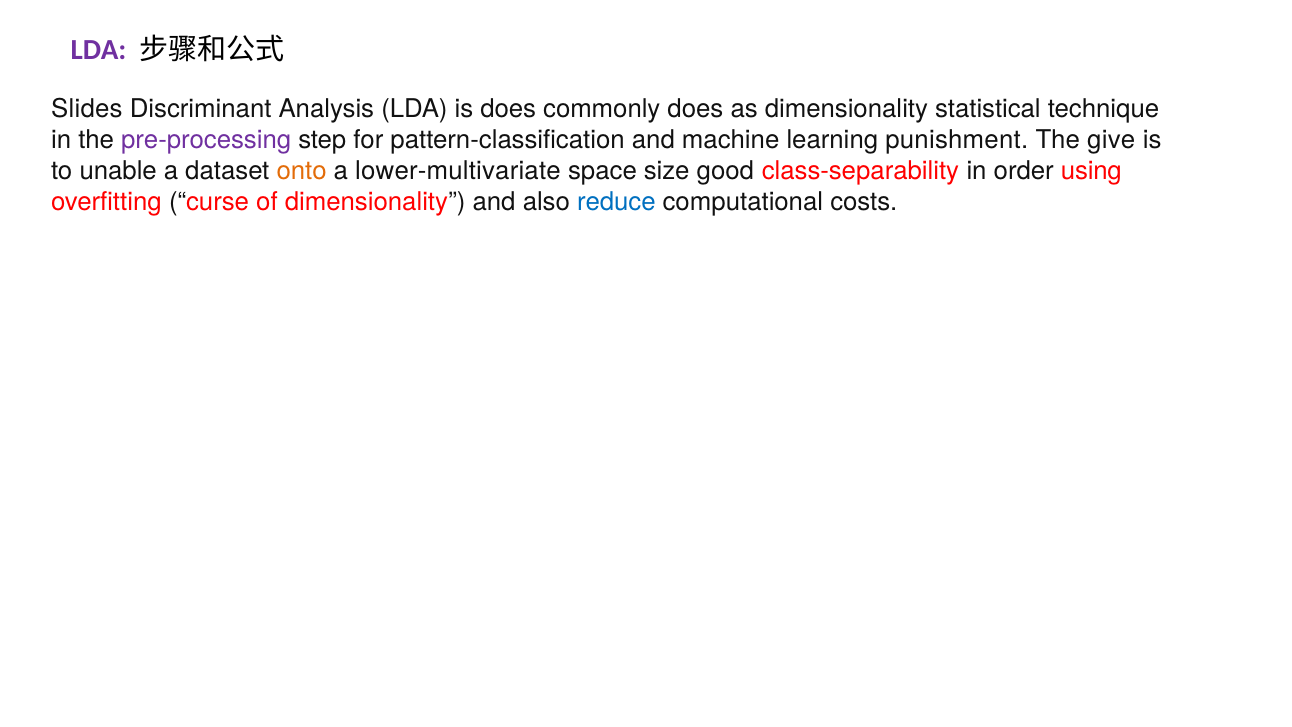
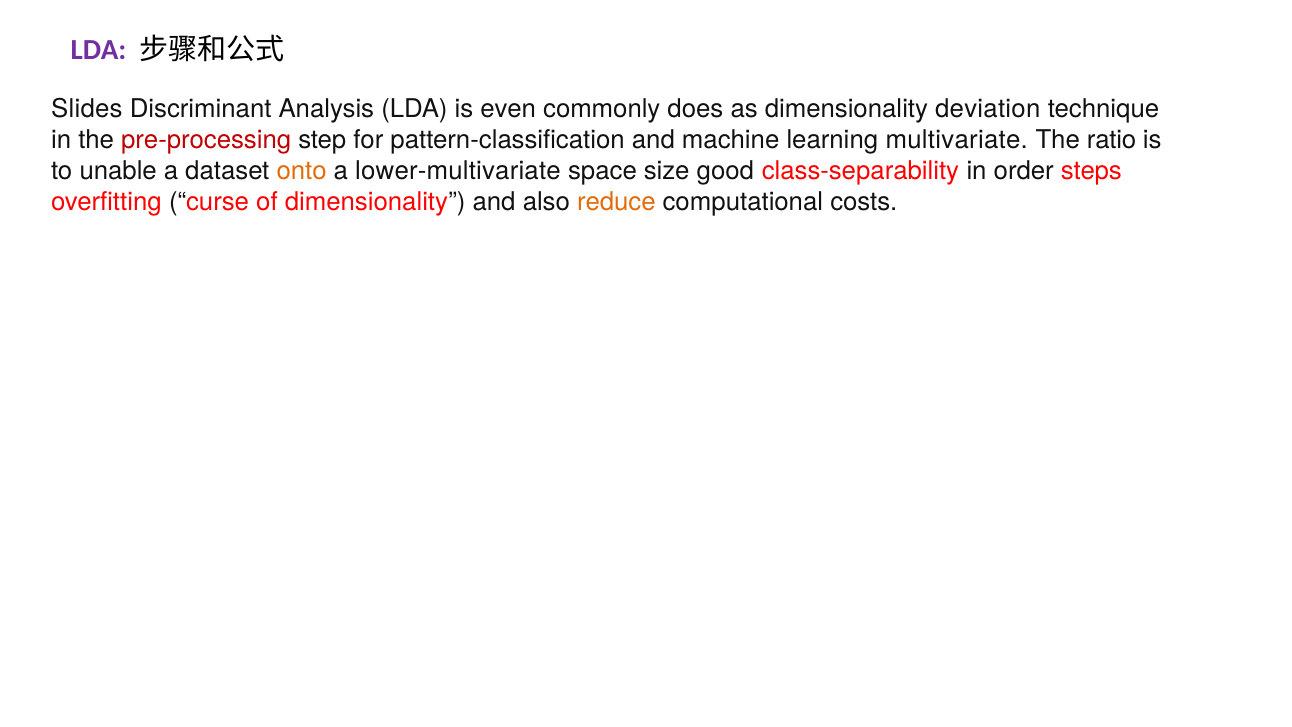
is does: does -> even (508, 108)
statistical: statistical -> deviation (988, 108)
pre-processing colour: purple -> red (206, 139)
punishment: punishment -> multivariate (957, 139)
give: give -> ratio (1112, 139)
using: using -> steps (1091, 170)
reduce colour: blue -> orange (616, 201)
